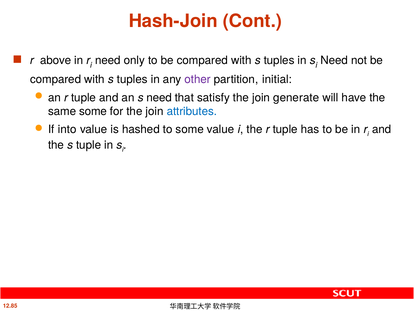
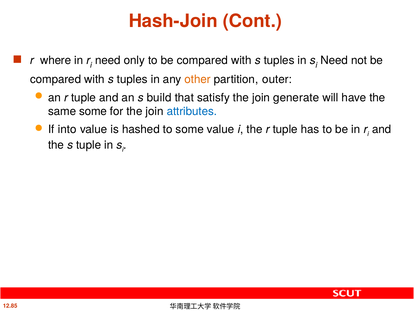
above: above -> where (56, 60)
other colour: purple -> orange (198, 79)
initial: initial -> outer (277, 79)
s need: need -> build (159, 98)
